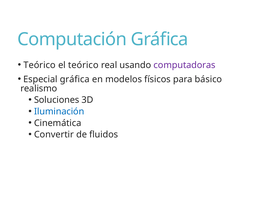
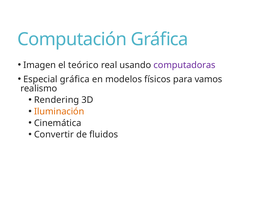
Teórico: Teórico -> Imagen (40, 65)
básico: básico -> vamos (208, 79)
Soluciones: Soluciones -> Rendering (57, 100)
Iluminación colour: blue -> orange (59, 112)
